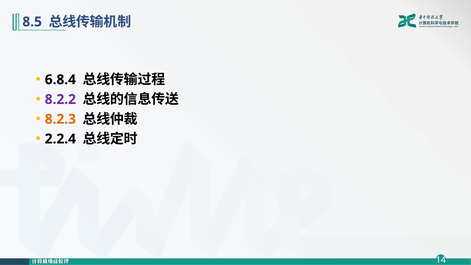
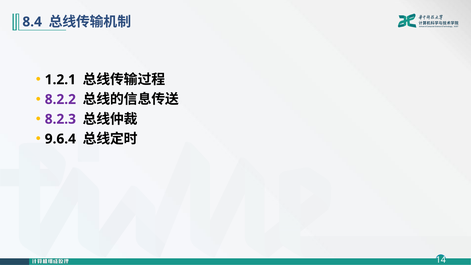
8.5: 8.5 -> 8.4 (32, 22)
6.8.4: 6.8.4 -> 1.2.1 (60, 80)
8.2.3 colour: orange -> purple (60, 119)
2.2.4: 2.2.4 -> 9.6.4 (60, 139)
